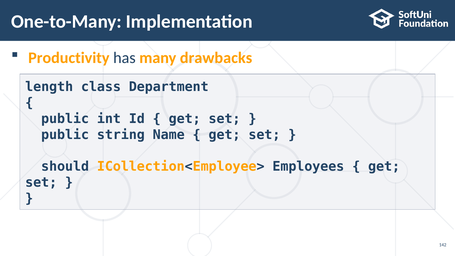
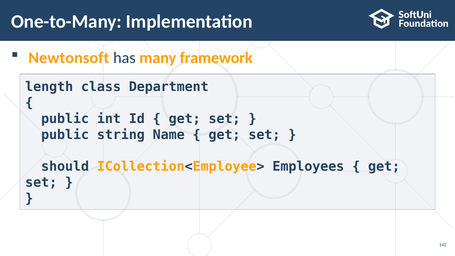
Productivity: Productivity -> Newtonsoft (69, 58)
drawbacks: drawbacks -> framework (216, 58)
